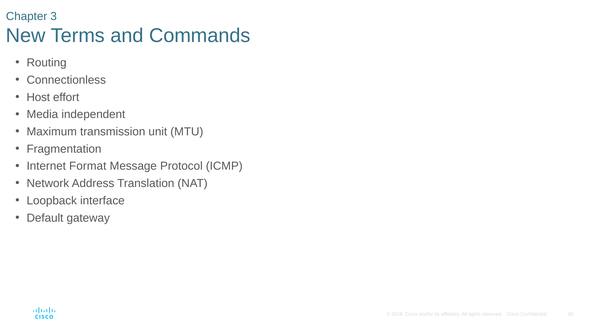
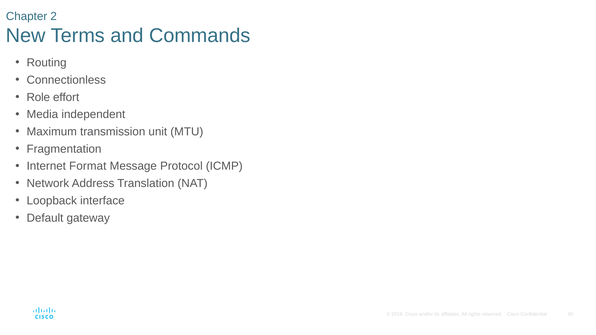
3: 3 -> 2 (54, 16)
Host: Host -> Role (38, 97)
